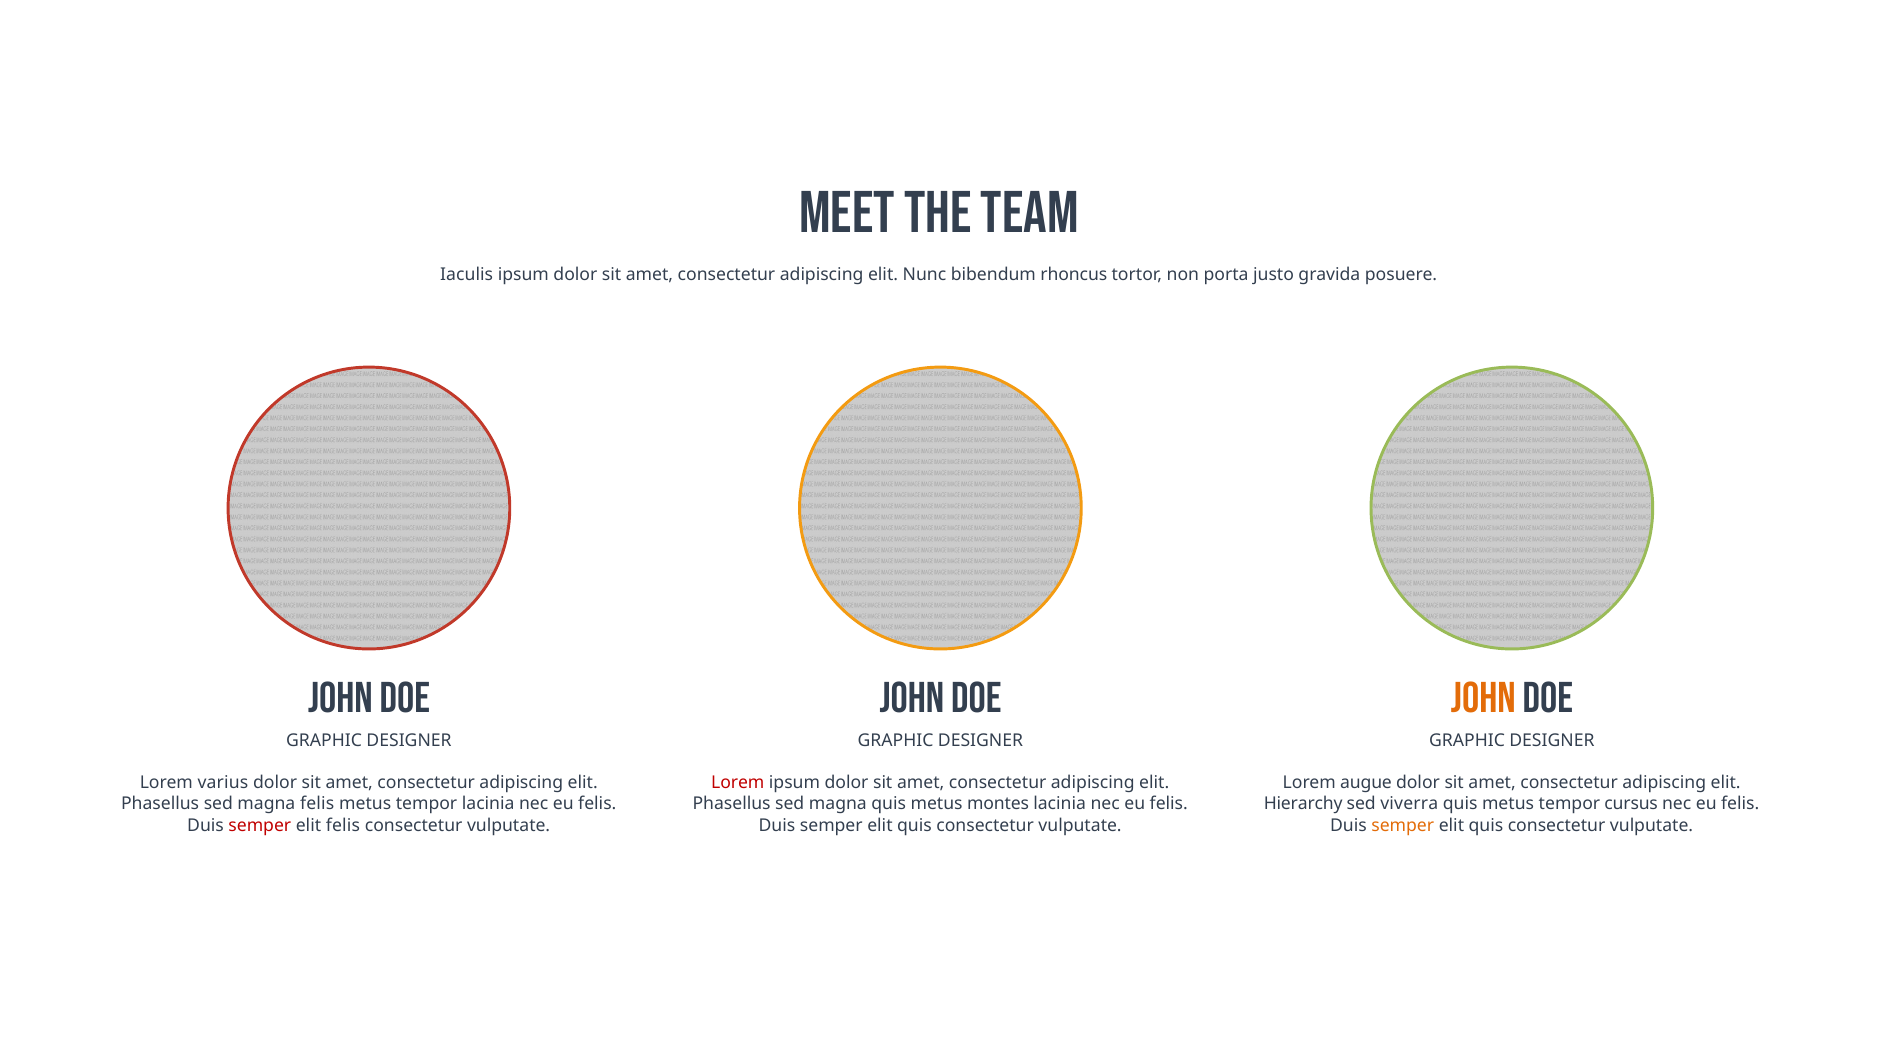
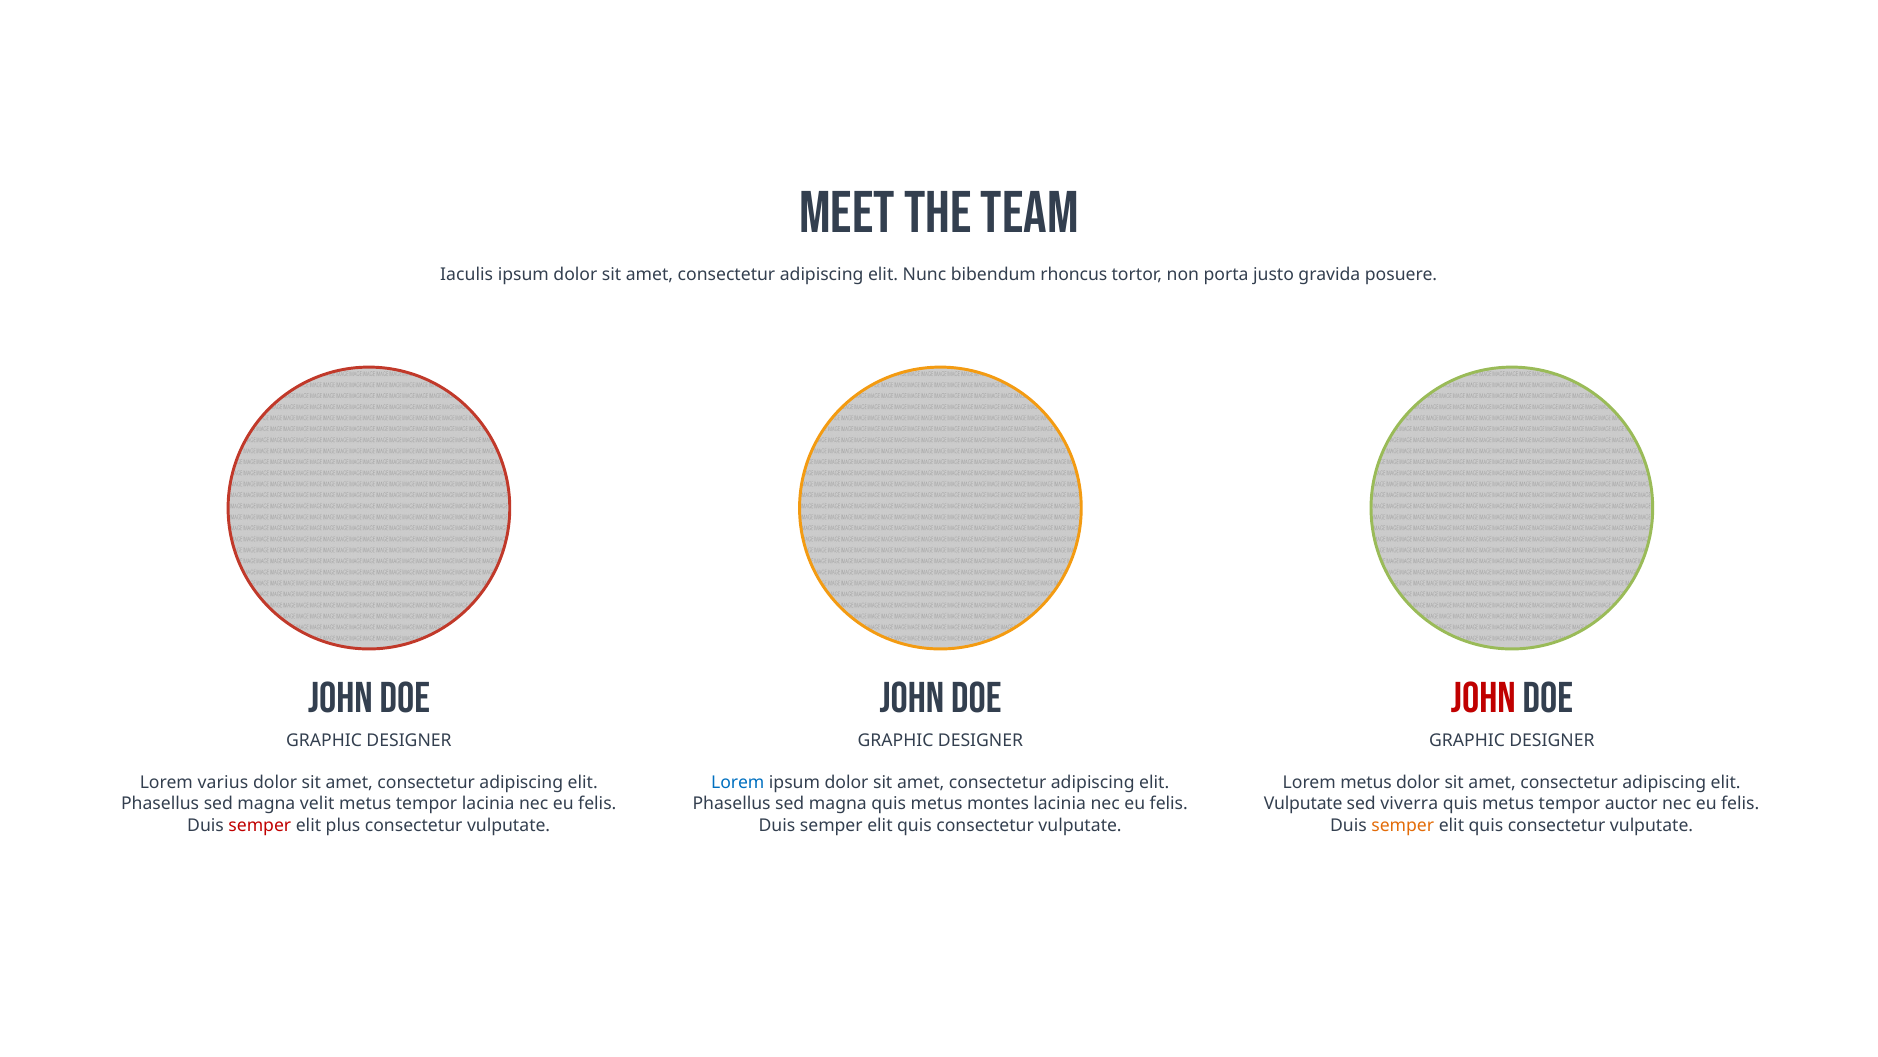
John colour: orange -> red (1483, 698)
Lorem colour: red -> blue (738, 783)
Lorem augue: augue -> metus (1366, 783)
magna felis: felis -> velit (317, 804)
Hierarchy: Hierarchy -> Vulputate (1303, 804)
cursus: cursus -> auctor (1631, 804)
elit felis: felis -> plus (343, 825)
